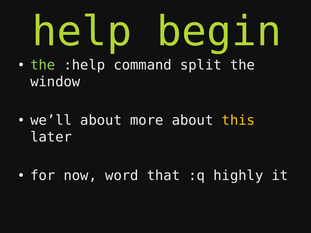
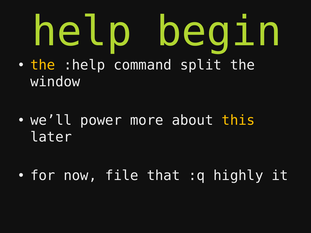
the colour: light green -> yellow (43, 65)
we’ll about: about -> power (101, 121)
word: word -> file (122, 176)
